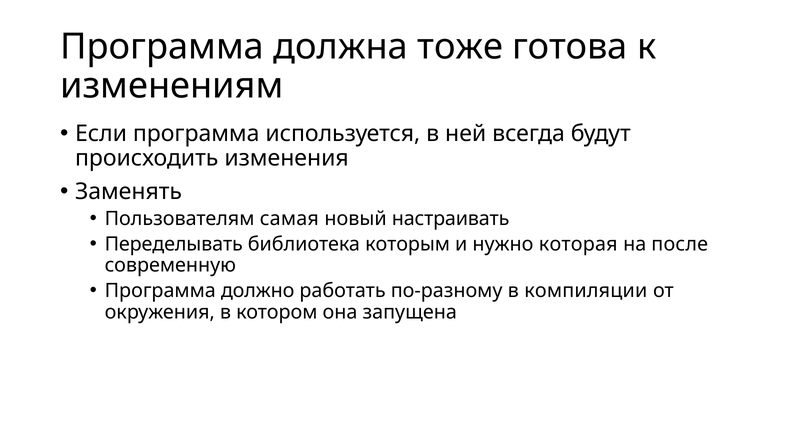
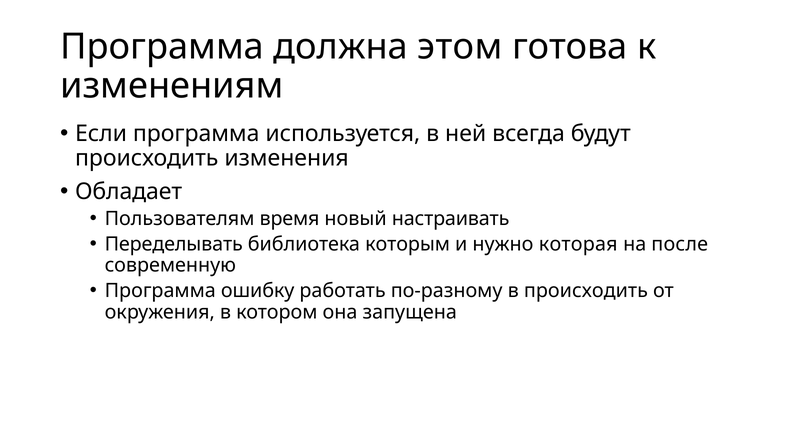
тоже: тоже -> этом (460, 47)
Заменять: Заменять -> Обладает (129, 192)
самая: самая -> время (290, 219)
должно: должно -> ошибку (258, 291)
в компиляции: компиляции -> происходить (586, 291)
